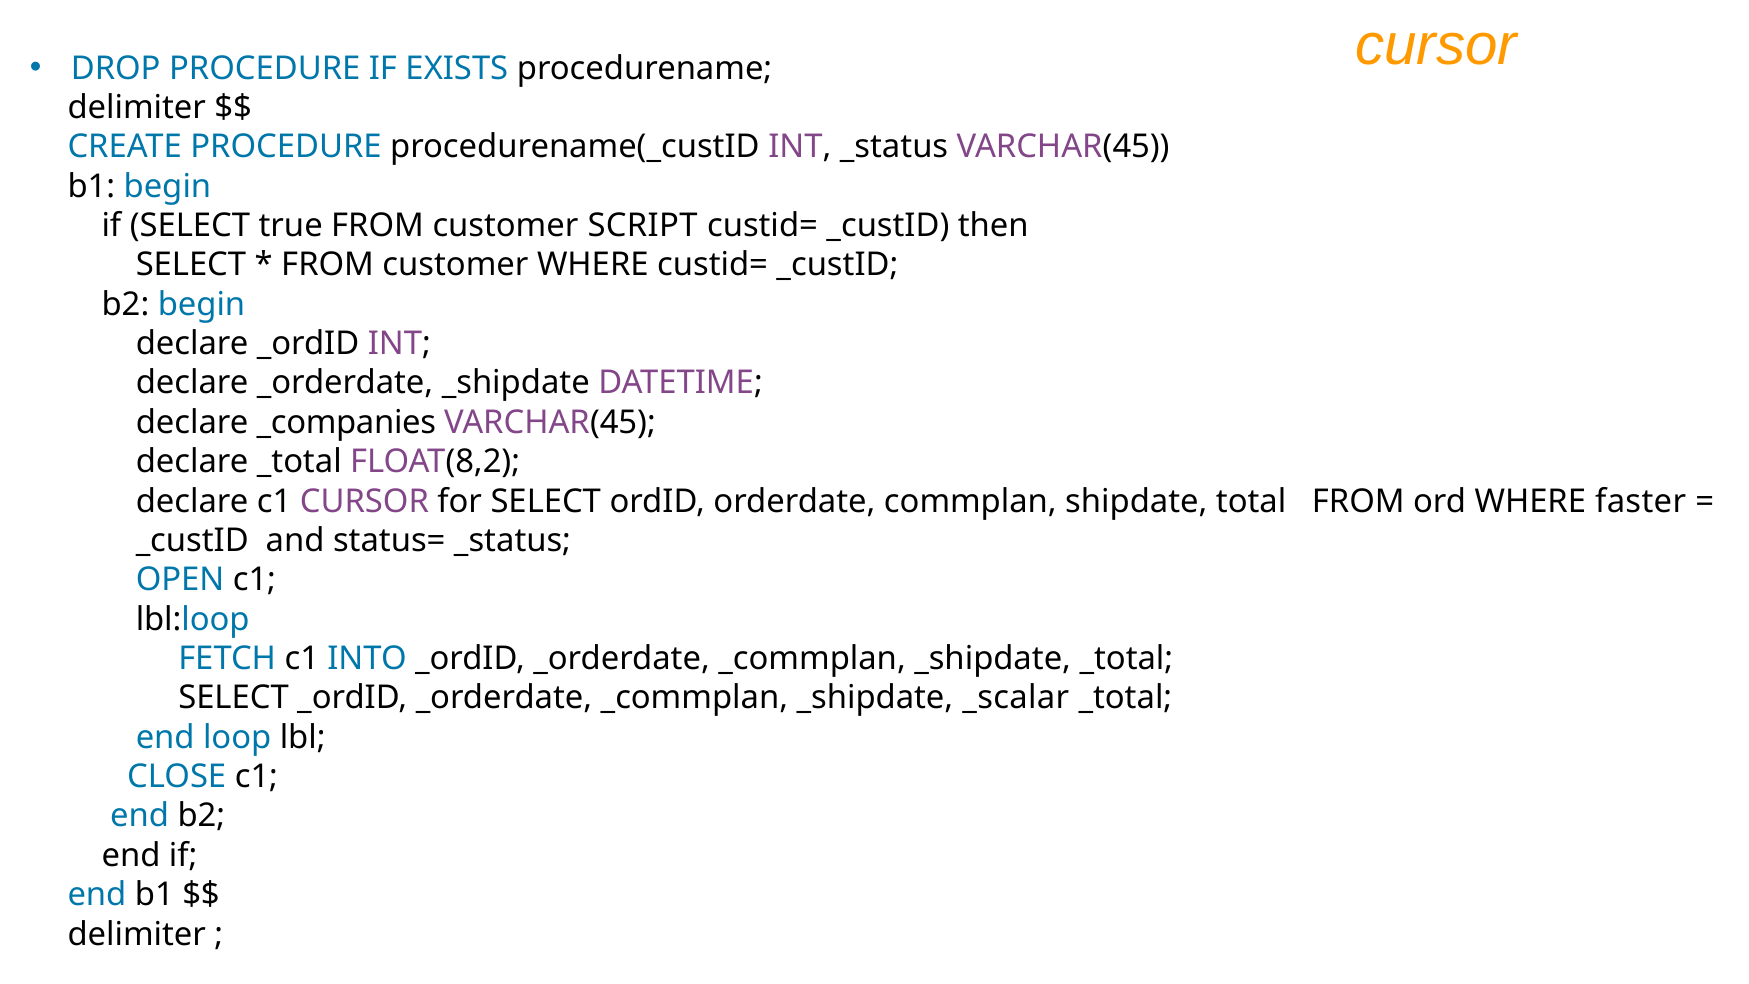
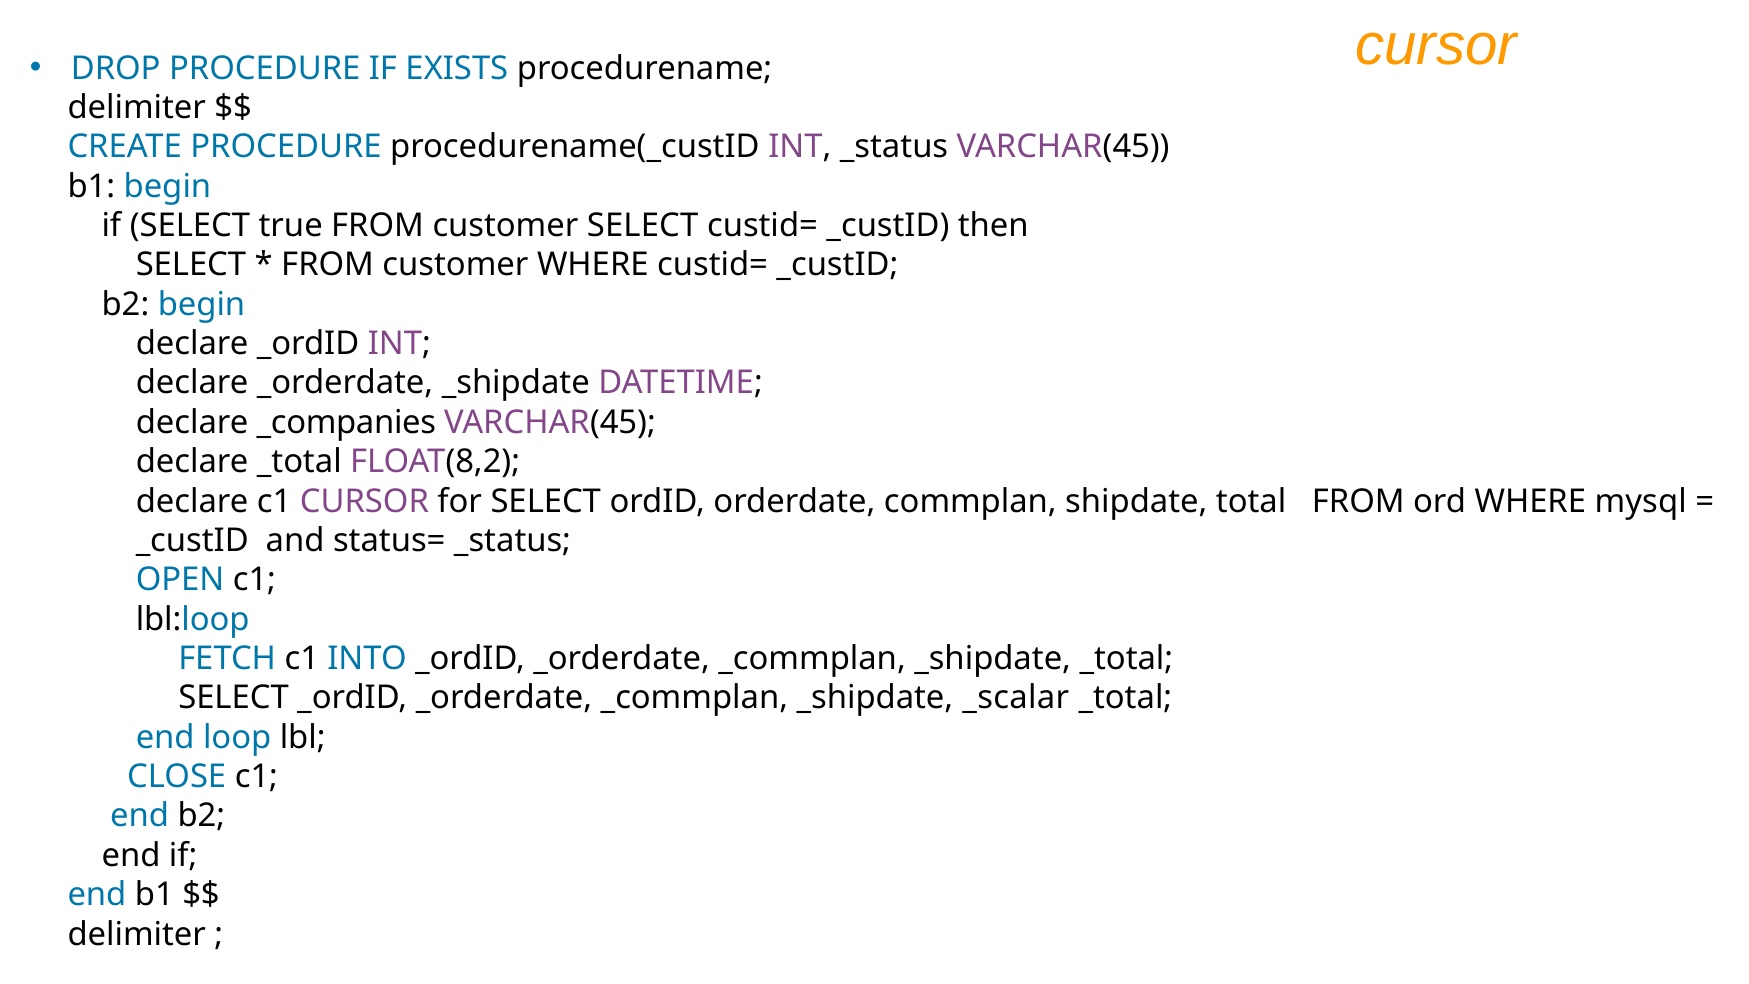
customer SCRIPT: SCRIPT -> SELECT (643, 226)
faster: faster -> mysql (1641, 501)
